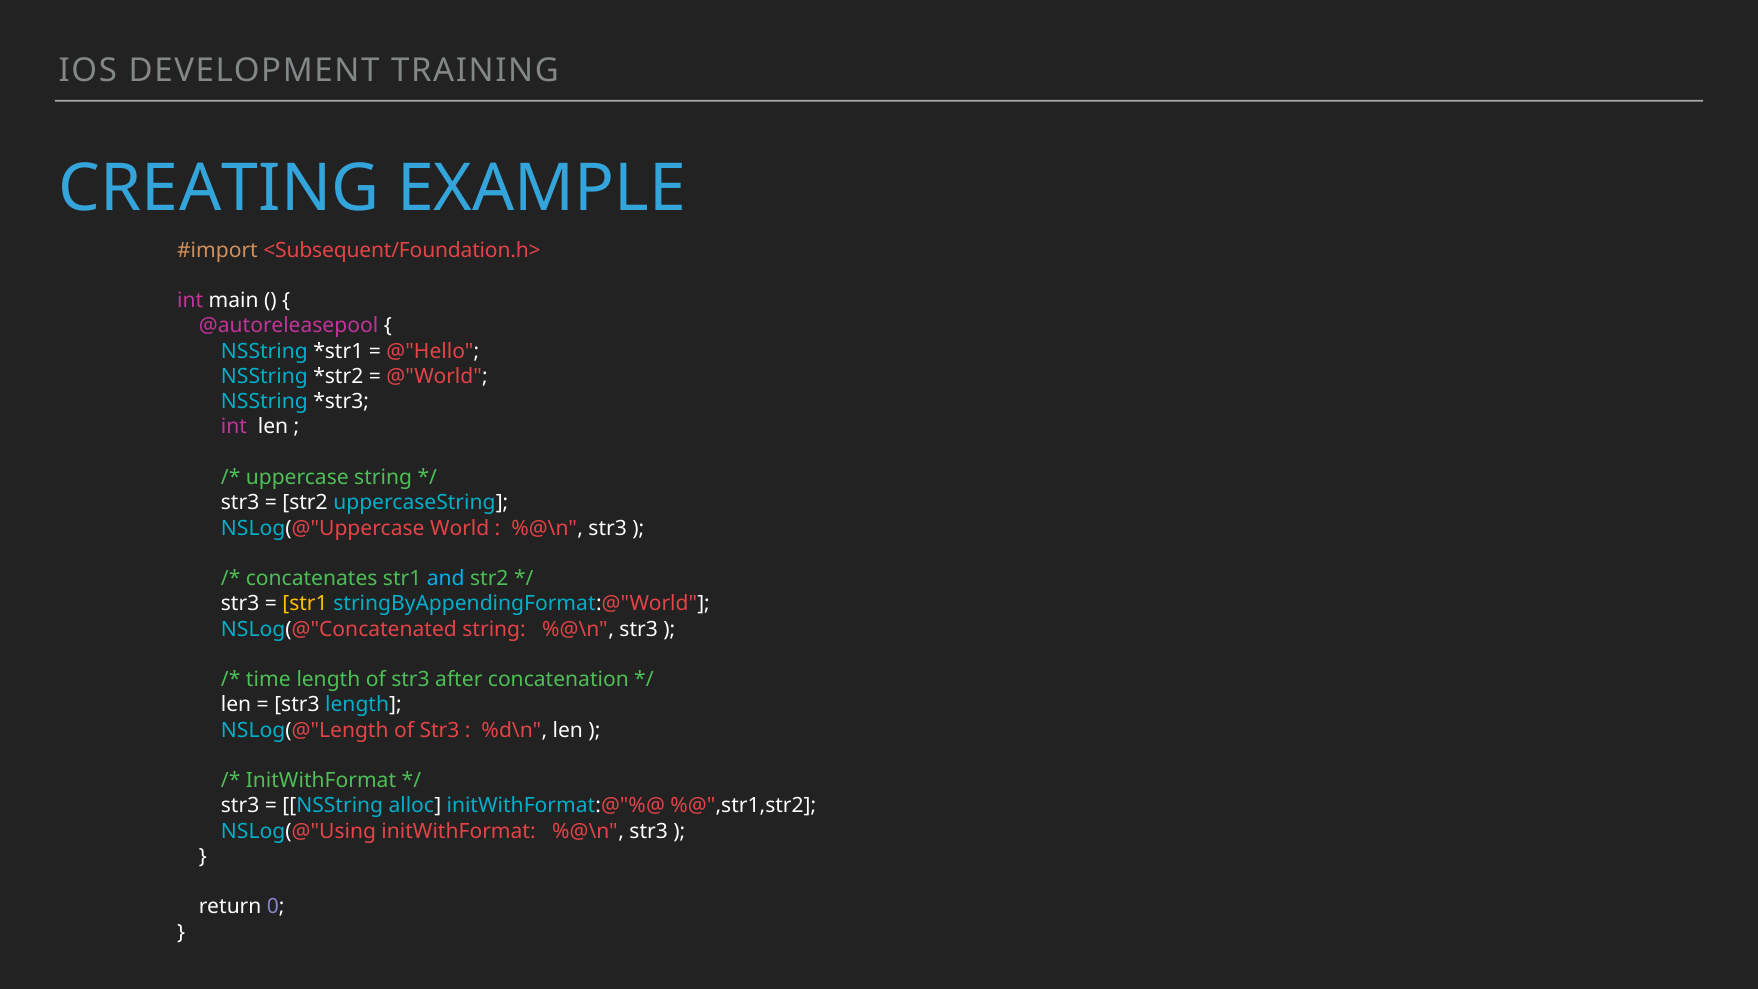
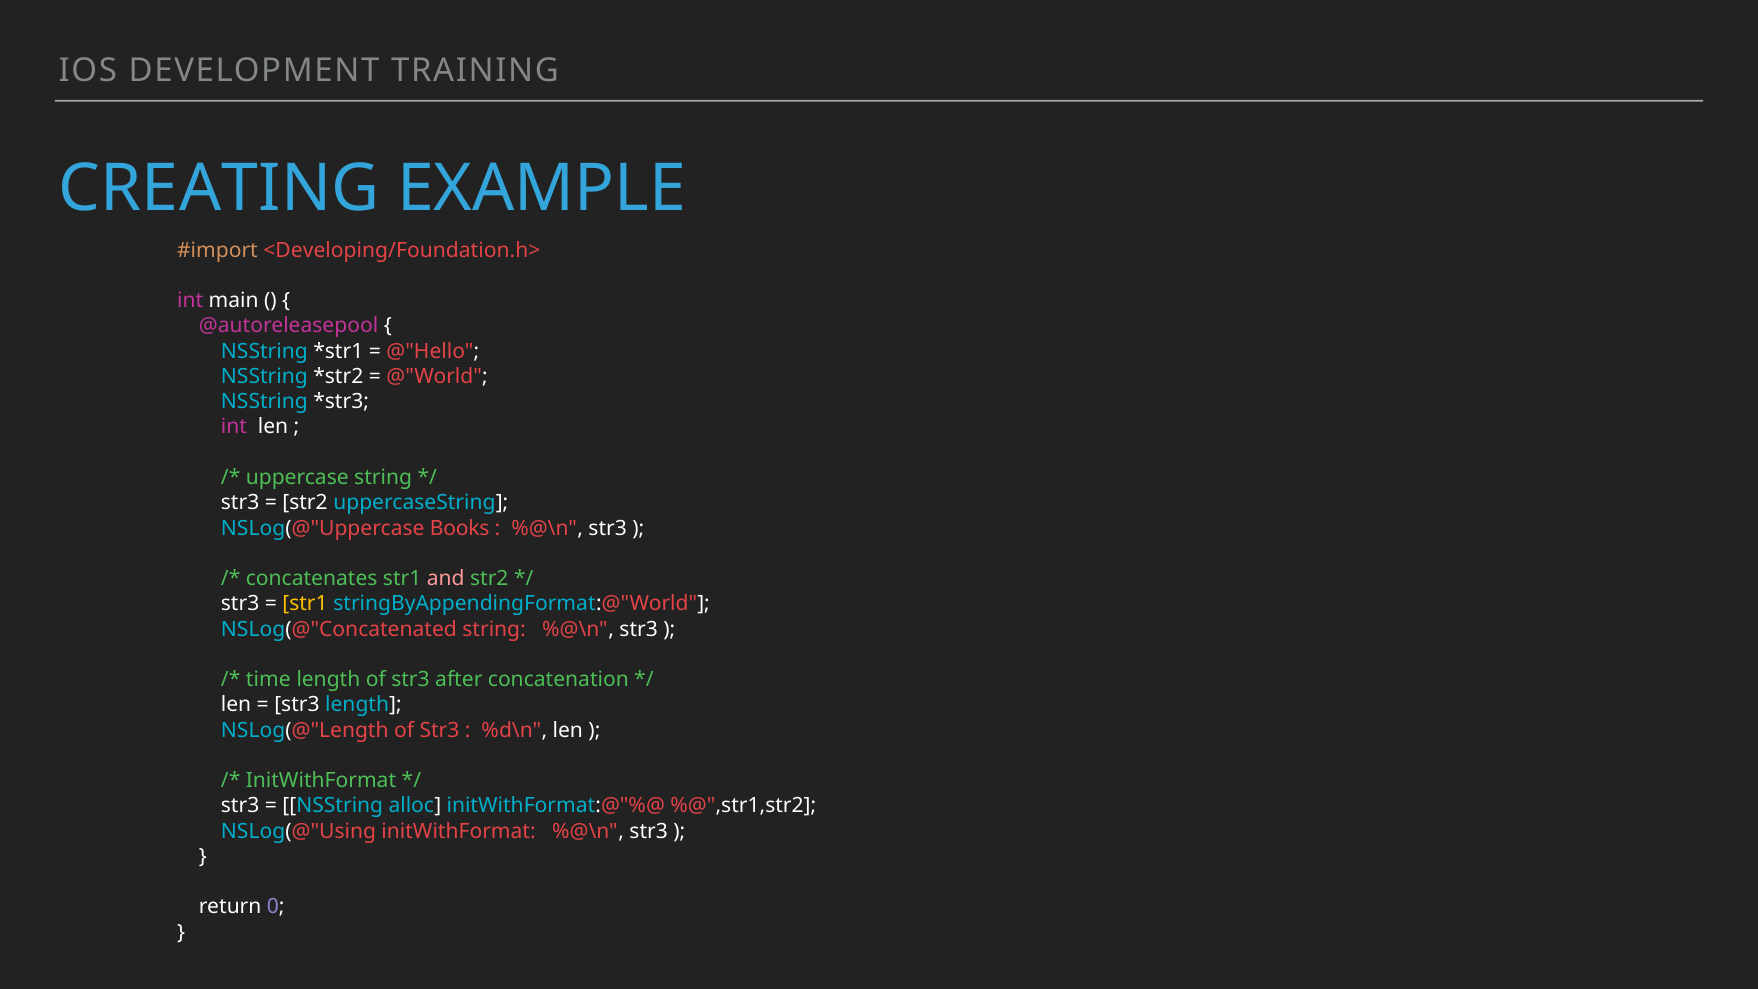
<Subsequent/Foundation.h>: <Subsequent/Foundation.h> -> <Developing/Foundation.h> (402, 250)
World: World -> Books (460, 528)
and colour: light blue -> pink (446, 579)
